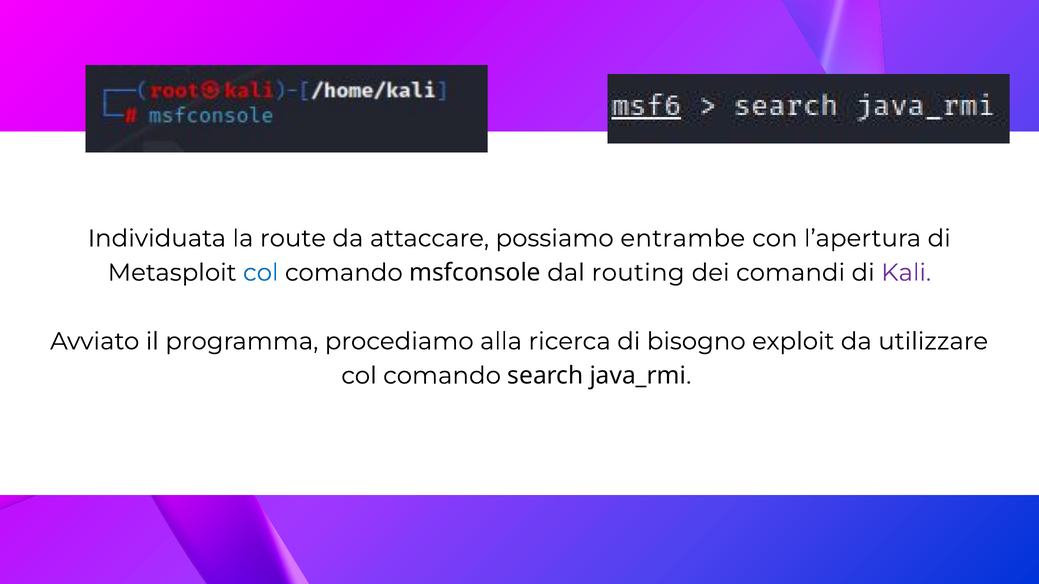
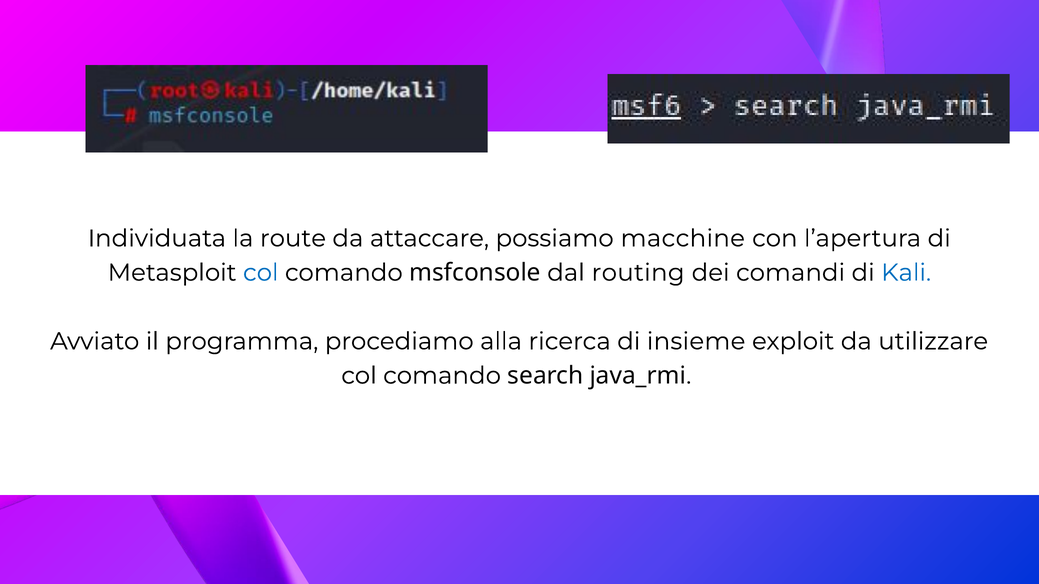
entrambe: entrambe -> macchine (683, 239)
Kali colour: purple -> blue (906, 273)
bisogno: bisogno -> insieme (696, 342)
